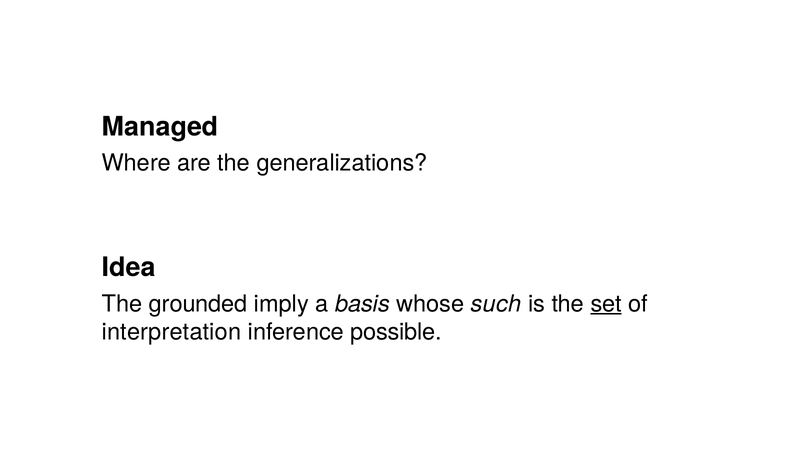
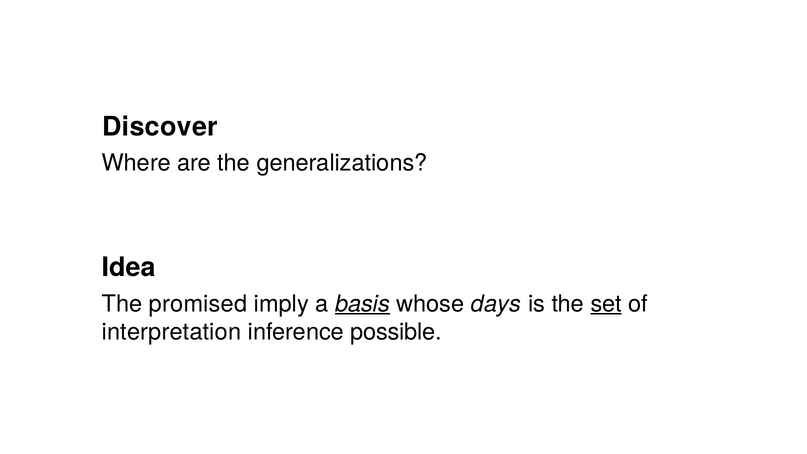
Managed: Managed -> Discover (160, 127)
grounded: grounded -> promised (198, 304)
basis underline: none -> present (362, 304)
such: such -> days (496, 304)
